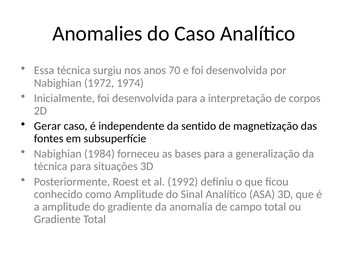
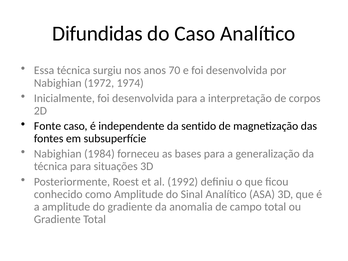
Anomalies: Anomalies -> Difundidas (97, 34)
Gerar: Gerar -> Fonte (48, 126)
